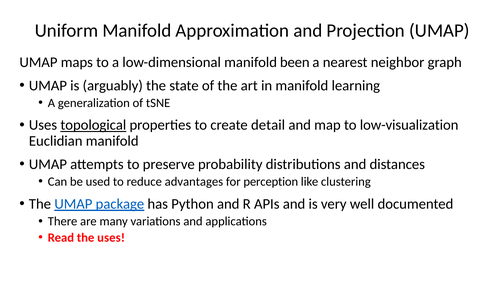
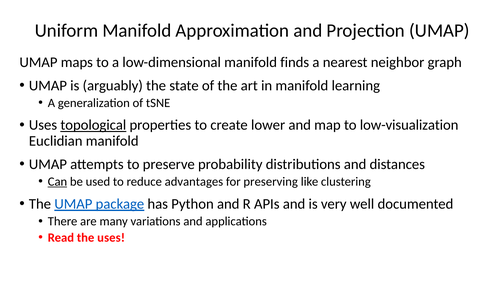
been: been -> finds (295, 62)
detail: detail -> lower (268, 125)
Can underline: none -> present (57, 181)
perception: perception -> preserving (271, 181)
